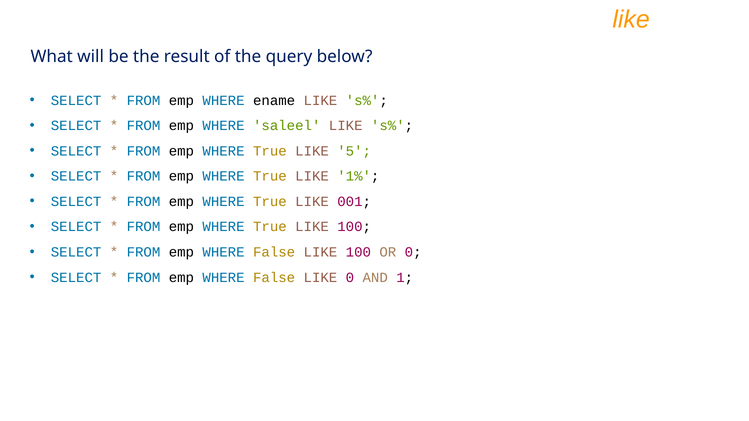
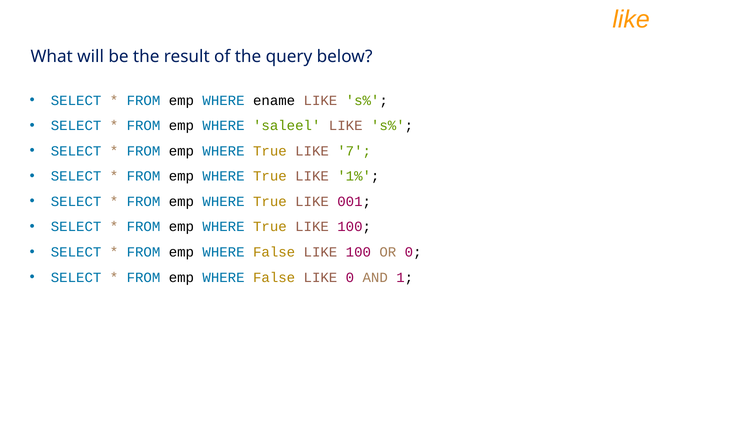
5: 5 -> 7 (354, 151)
